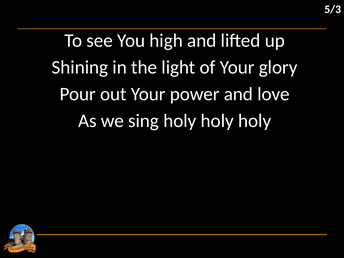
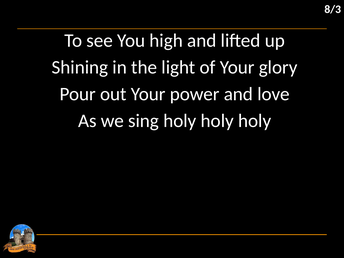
5/3: 5/3 -> 8/3 (333, 9)
